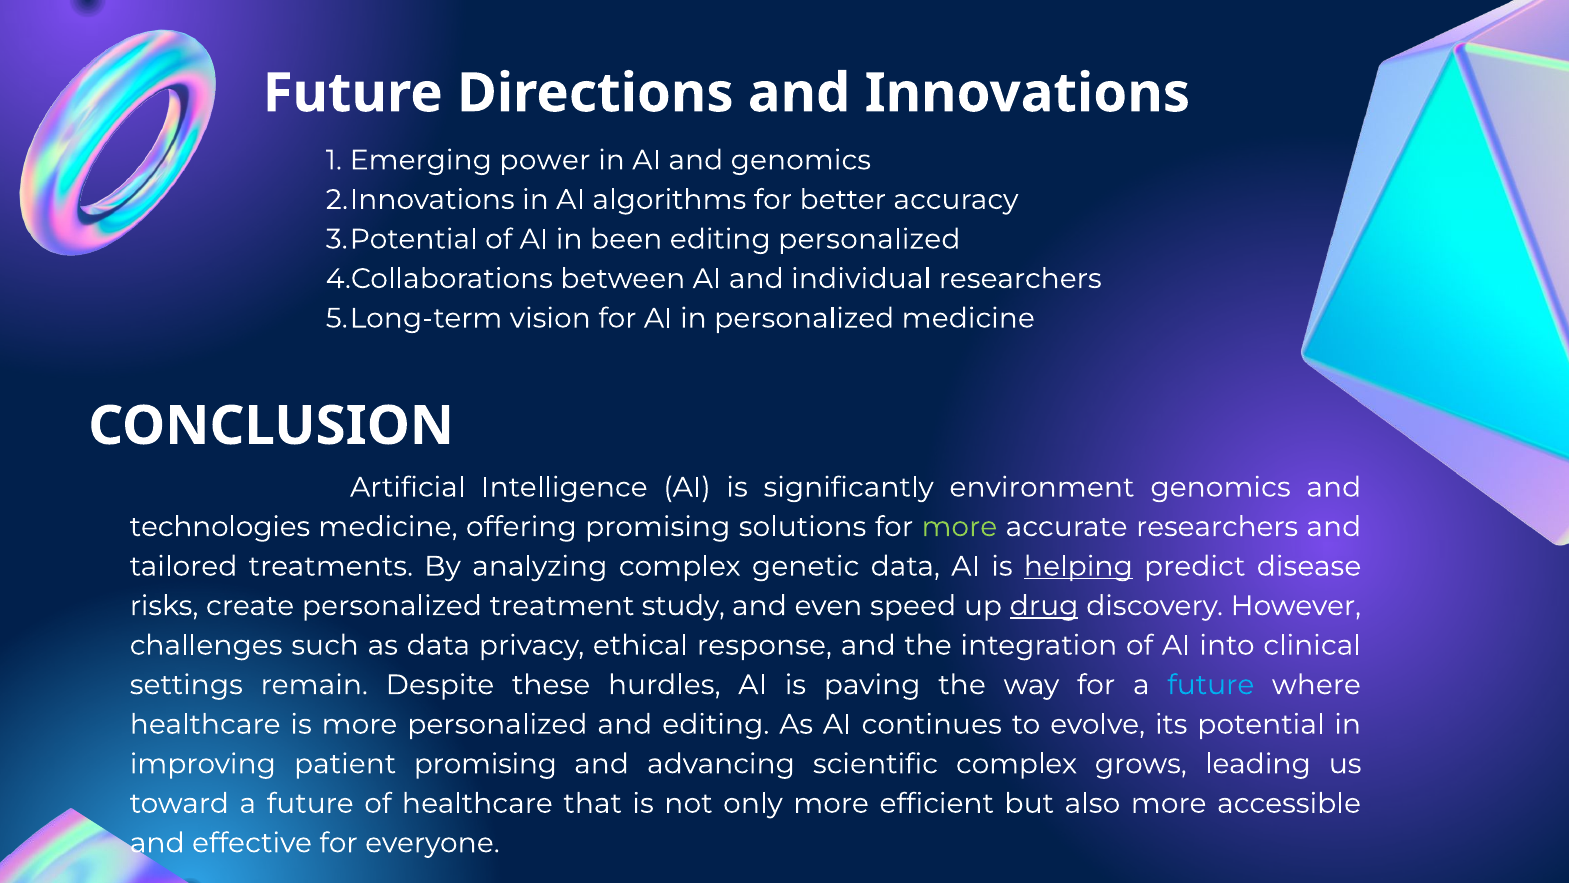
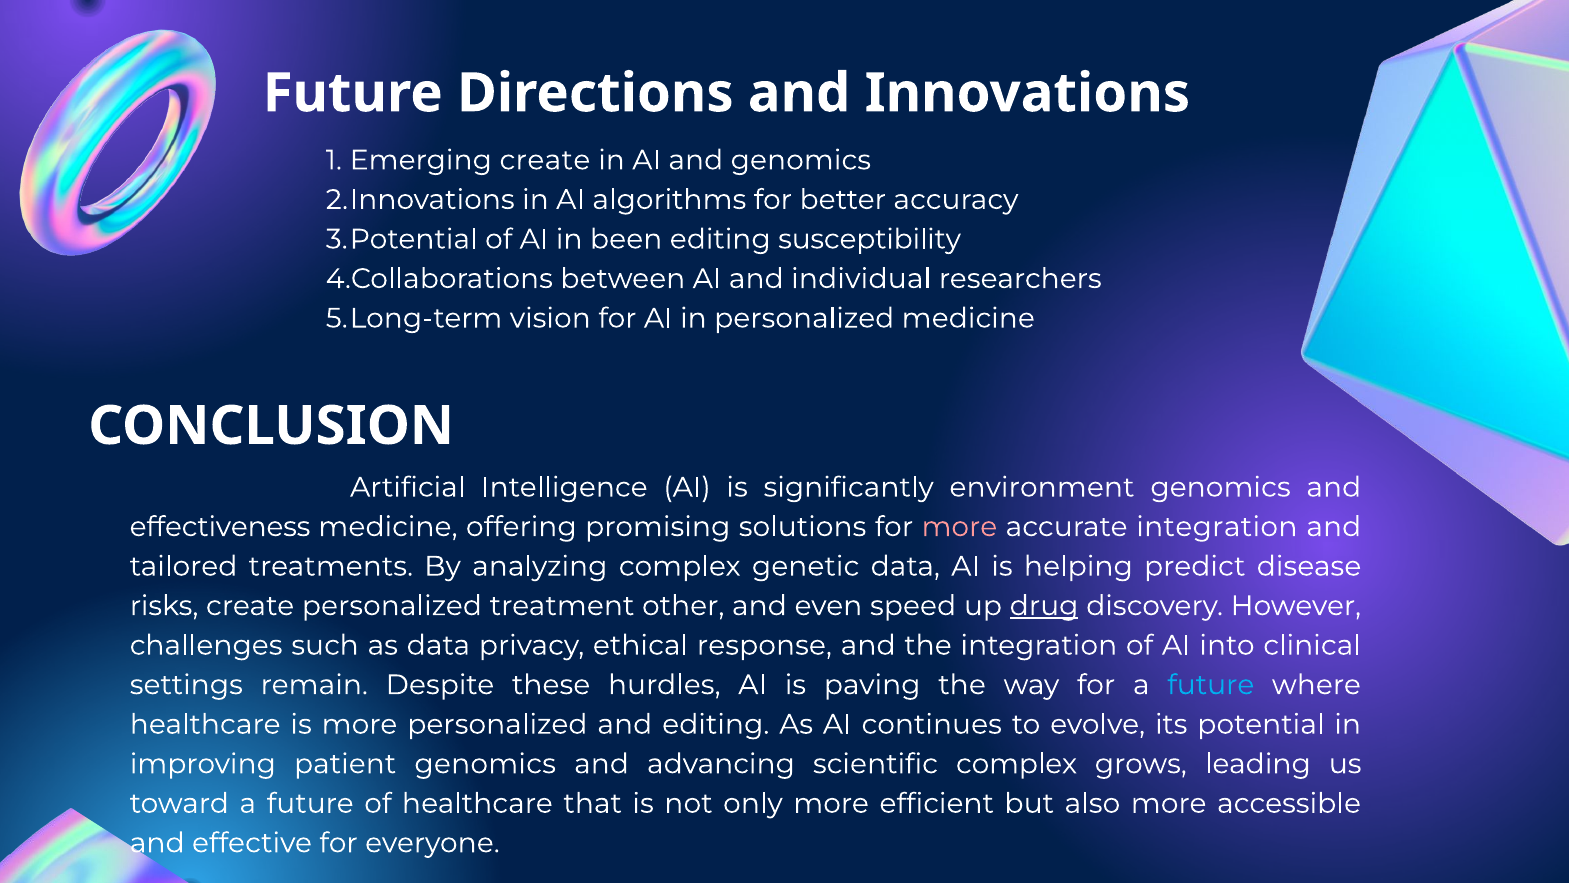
Emerging power: power -> create (545, 160)
editing personalized: personalized -> susceptibility (870, 239)
technologies: technologies -> effectiveness (220, 527)
more colour: light green -> pink (959, 527)
accurate researchers: researchers -> integration (1217, 527)
helping underline: present -> none (1078, 566)
study: study -> other (683, 606)
patient promising: promising -> genomics (485, 764)
